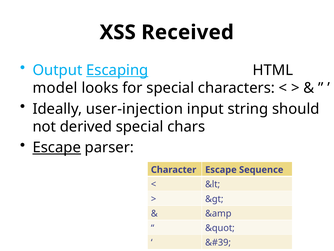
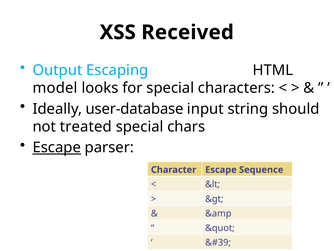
Escaping underline: present -> none (117, 70)
user-injection: user-injection -> user-database (135, 109)
derived: derived -> treated (86, 126)
